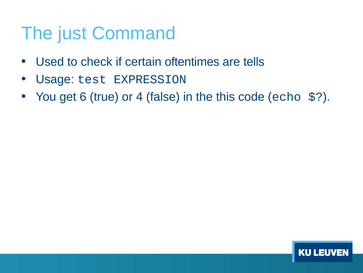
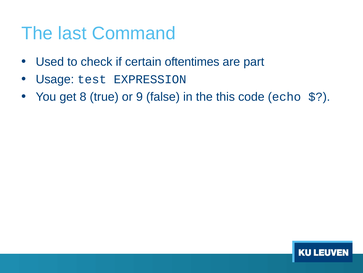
just: just -> last (72, 33)
tells: tells -> part (254, 62)
6: 6 -> 8 (83, 97)
4: 4 -> 9 (139, 97)
